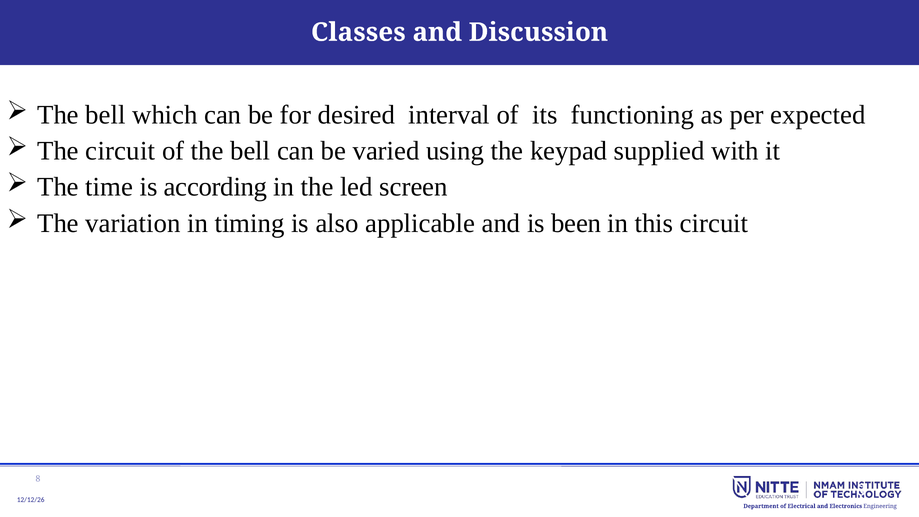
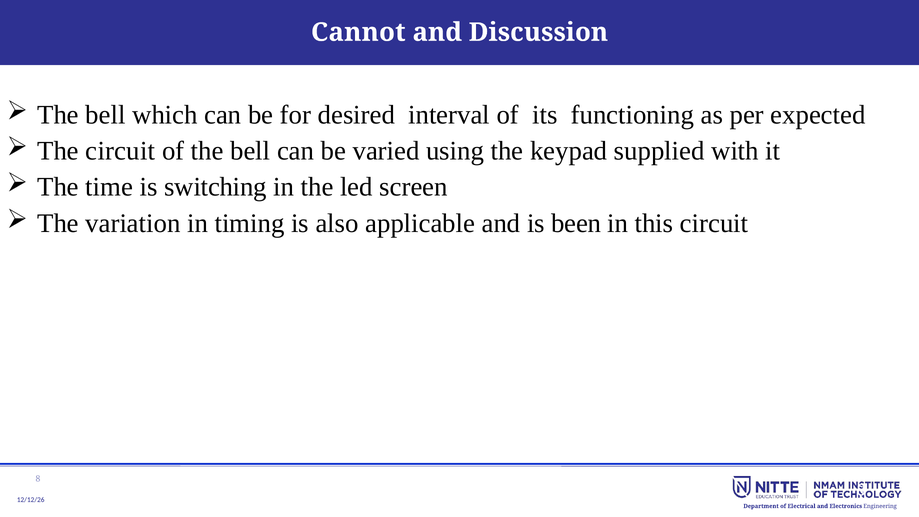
Classes: Classes -> Cannot (358, 32)
according: according -> switching (215, 187)
